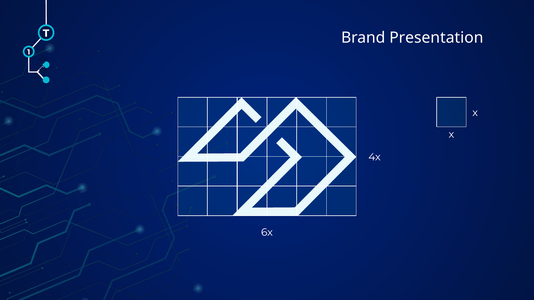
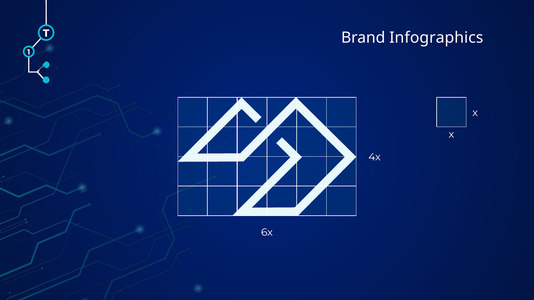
Presentation: Presentation -> Infographics (436, 38)
